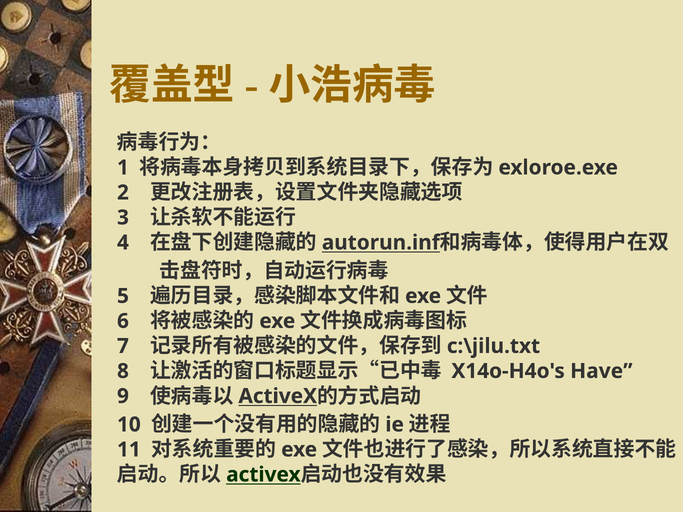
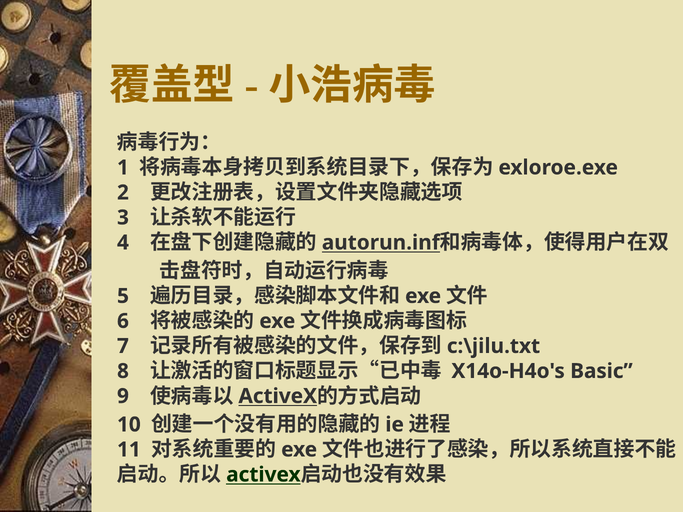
Have: Have -> Basic (601, 371)
